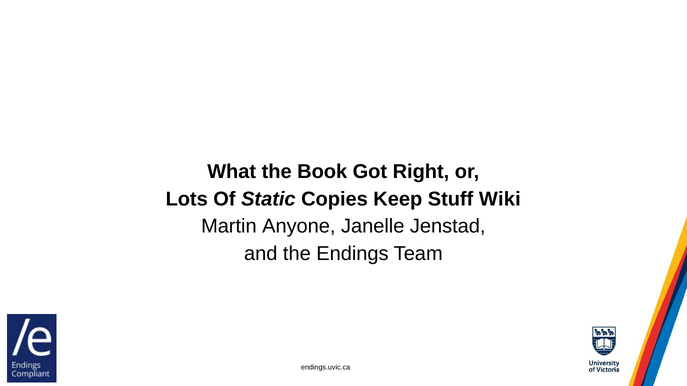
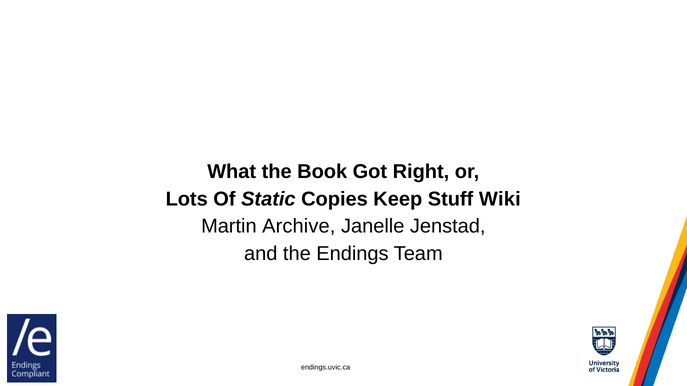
Anyone: Anyone -> Archive (299, 226)
